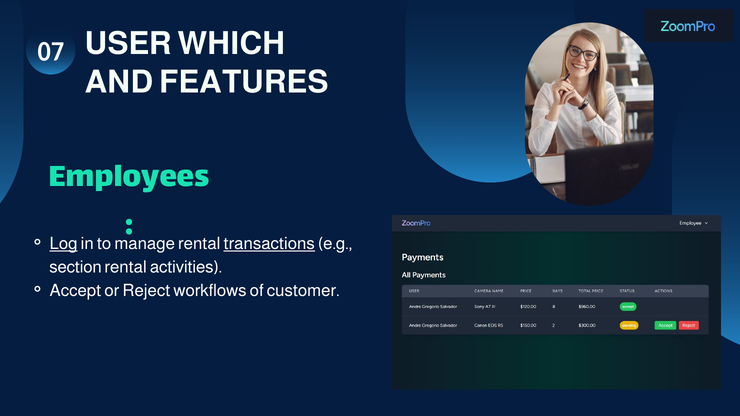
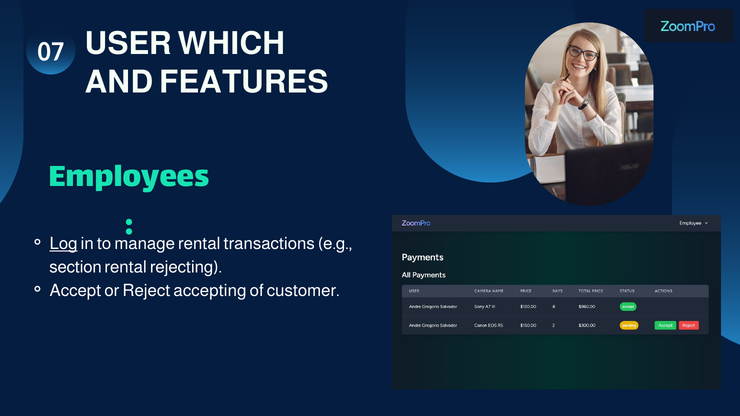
transactions underline: present -> none (269, 244)
activities: activities -> rejecting (186, 267)
workflows: workflows -> accepting (210, 291)
